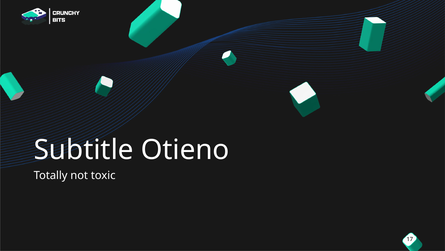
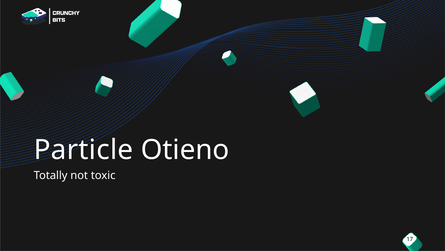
Subtitle: Subtitle -> Particle (84, 150)
